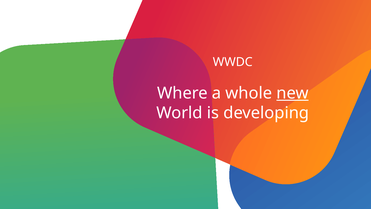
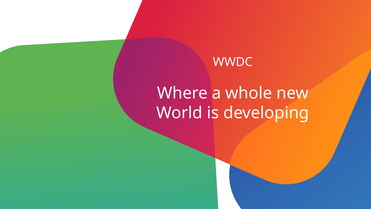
new underline: present -> none (293, 93)
